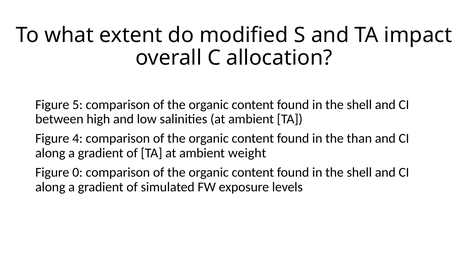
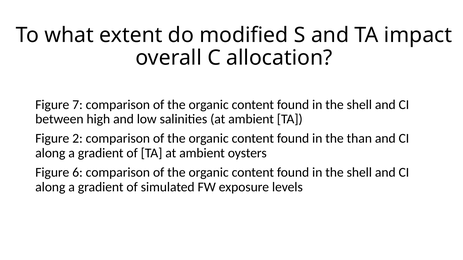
5: 5 -> 7 (77, 105)
4: 4 -> 2 (77, 139)
weight: weight -> oysters (247, 153)
0: 0 -> 6 (77, 173)
